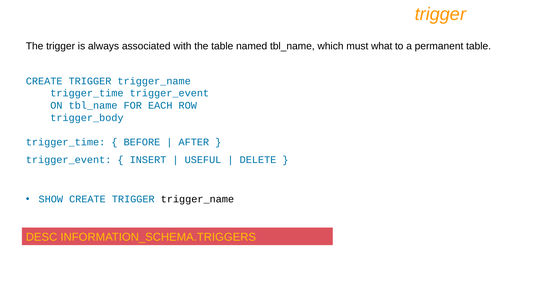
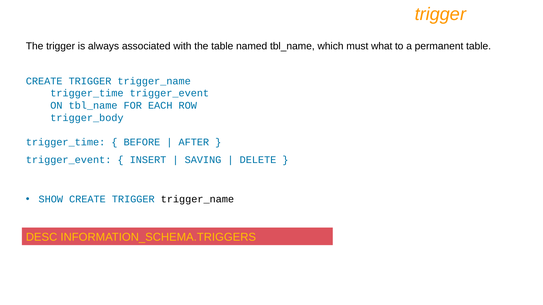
USEFUL: USEFUL -> SAVING (203, 160)
